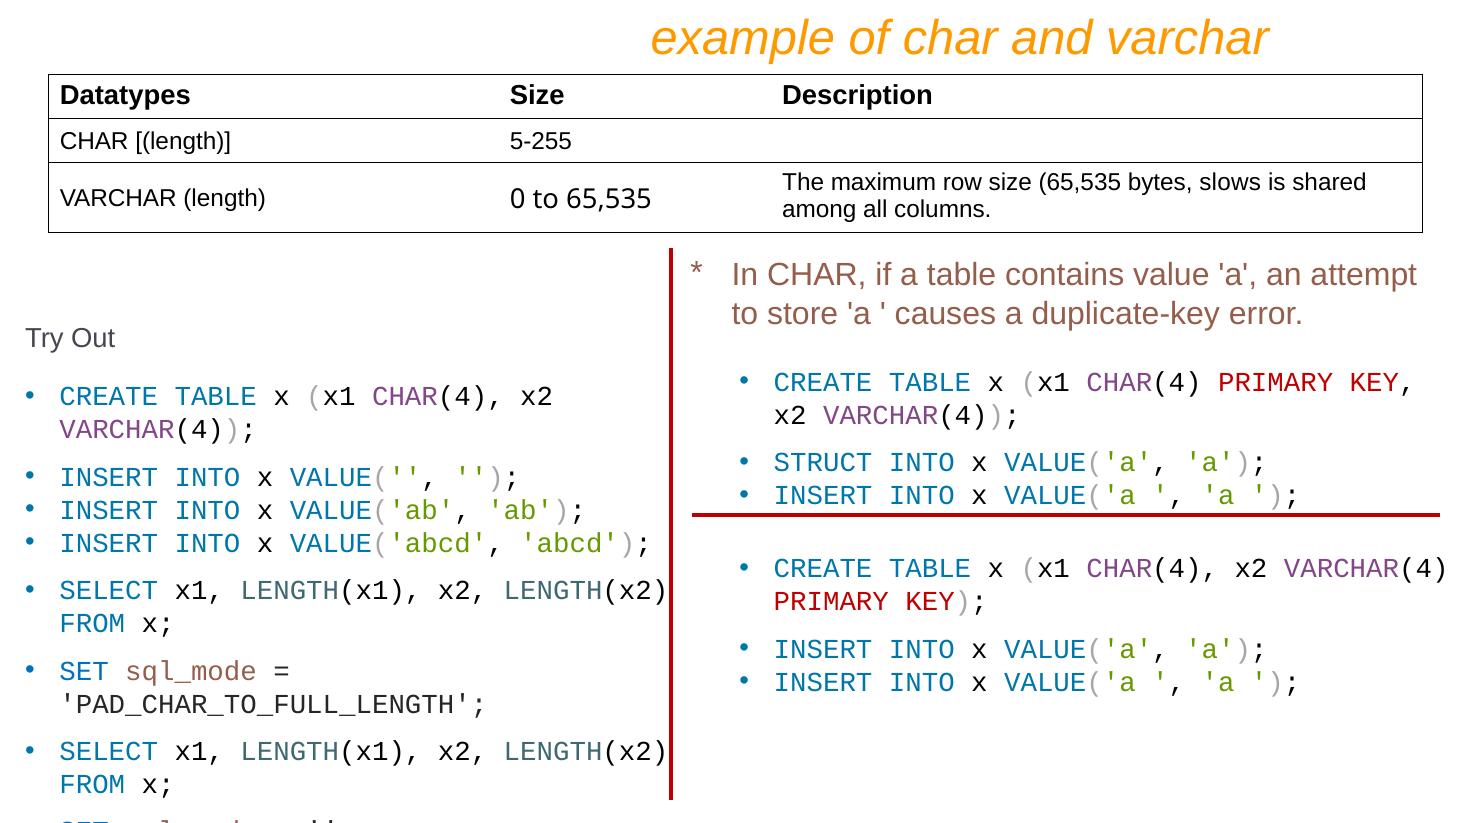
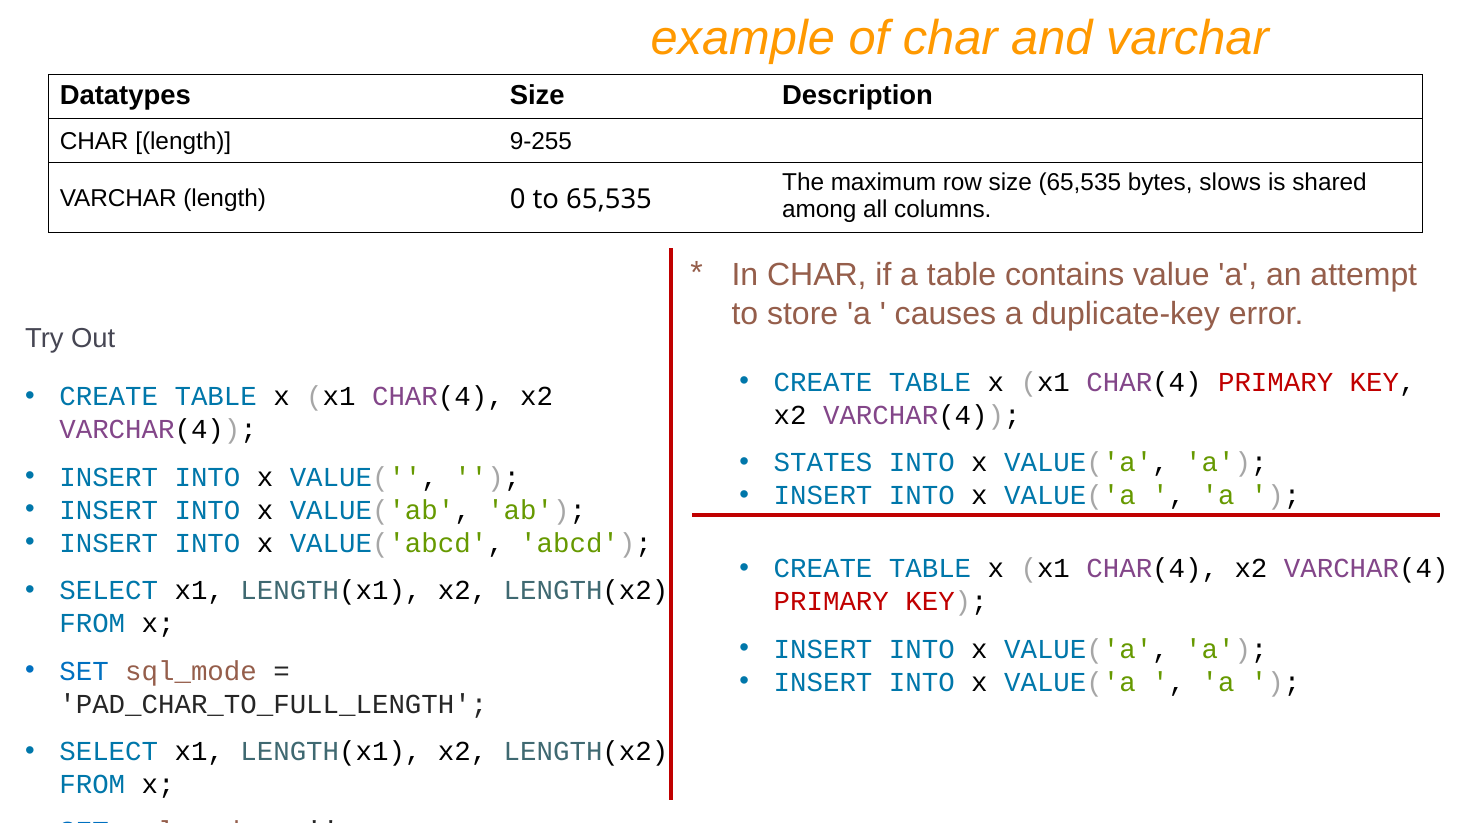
5-255: 5-255 -> 9-255 (541, 141)
STRUCT: STRUCT -> STATES (823, 463)
